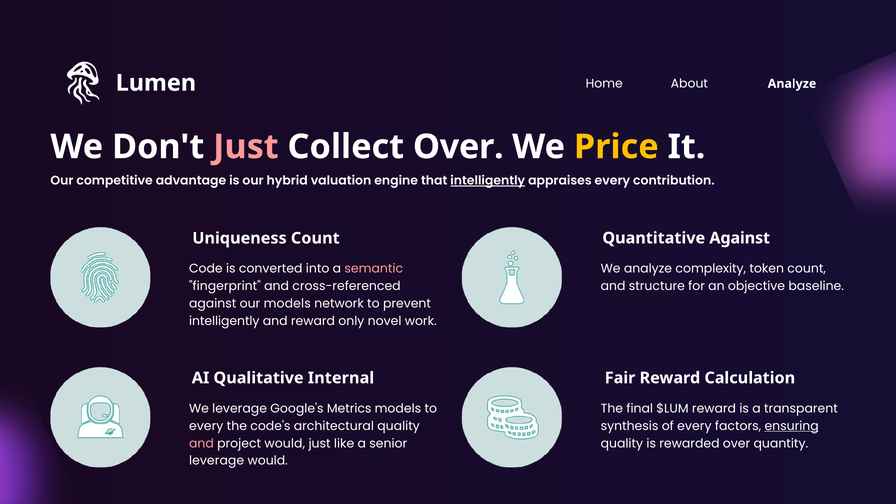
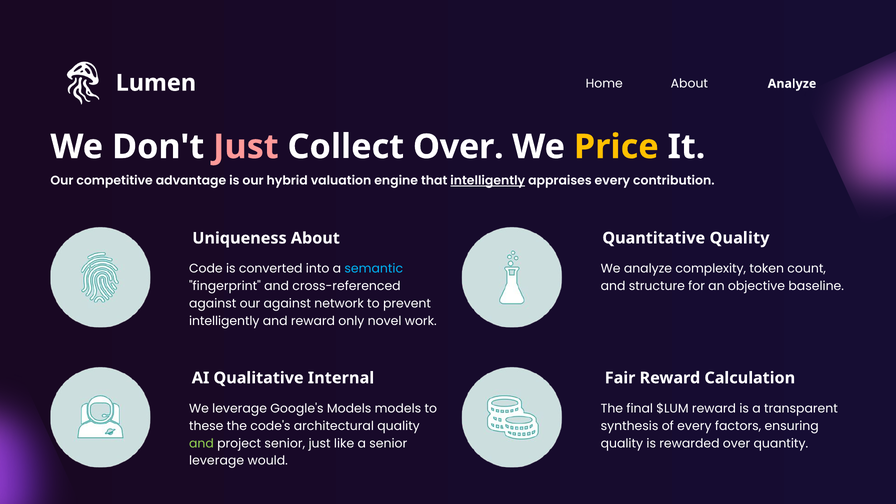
Quantitative Against: Against -> Quality (740, 238)
Uniqueness Count: Count -> About (315, 238)
semantic colour: pink -> light blue (374, 269)
our models: models -> against (287, 304)
Google's Metrics: Metrics -> Models (349, 409)
every: every -> these (206, 426)
ensuring underline: present -> none (792, 426)
and colour: pink -> light green (201, 443)
project would: would -> senior (285, 443)
